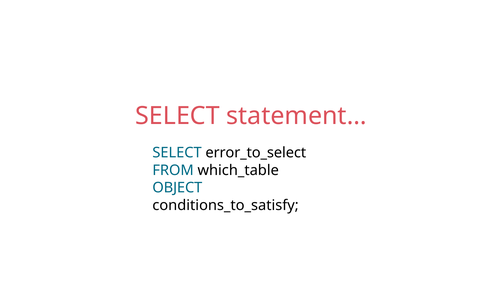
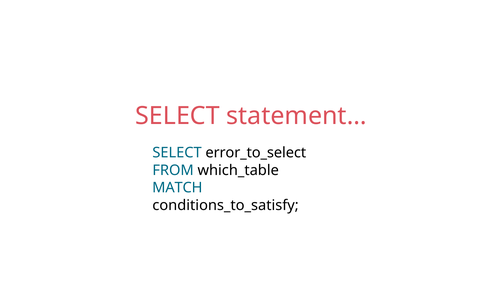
OBJECT: OBJECT -> MATCH (177, 188)
